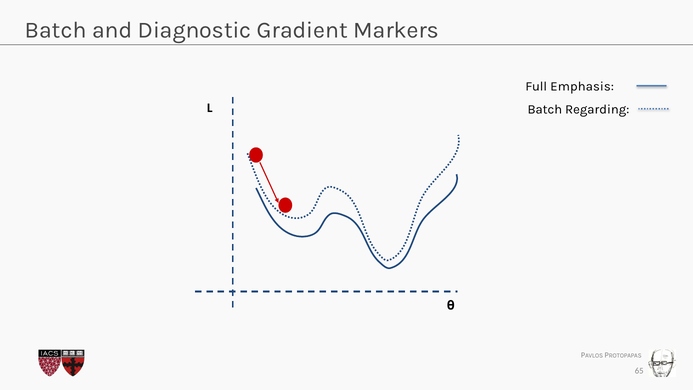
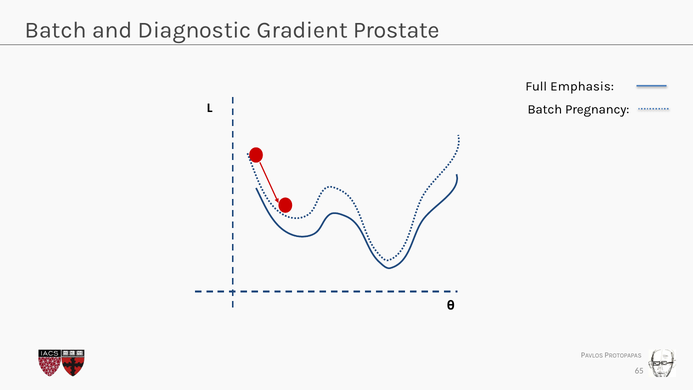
Markers: Markers -> Prostate (396, 30)
Regarding: Regarding -> Pregnancy (597, 109)
